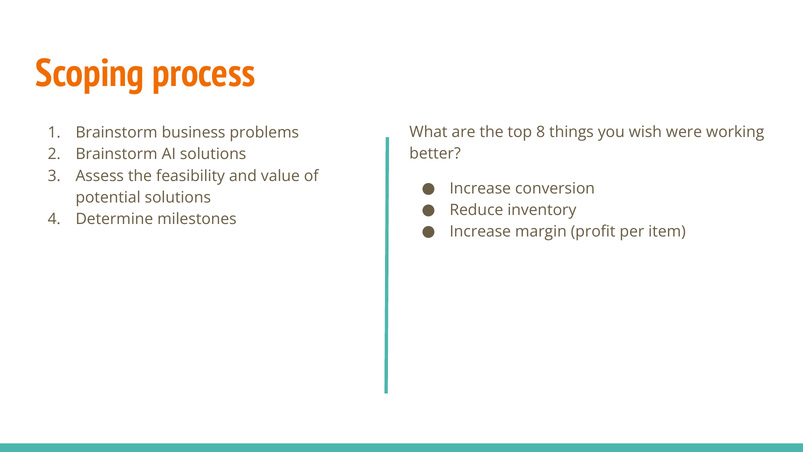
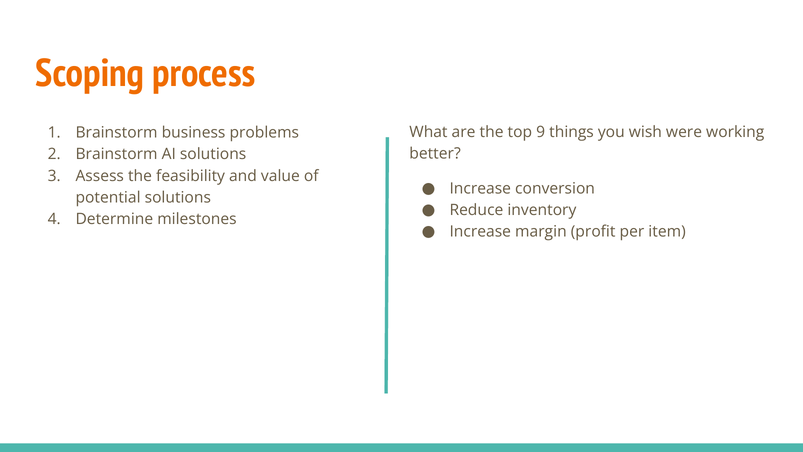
8: 8 -> 9 (541, 132)
